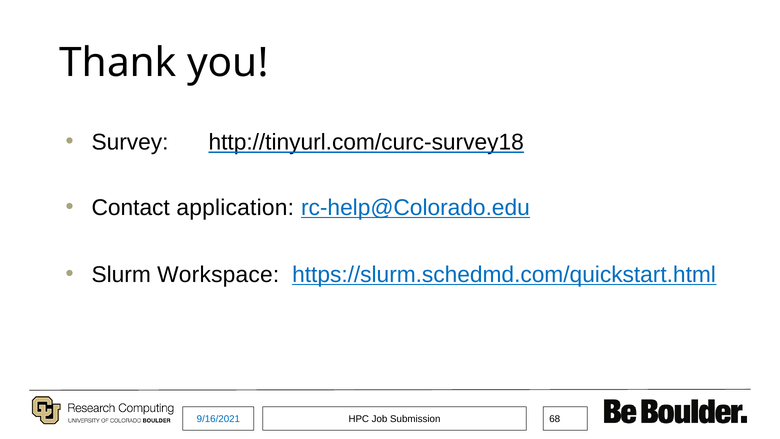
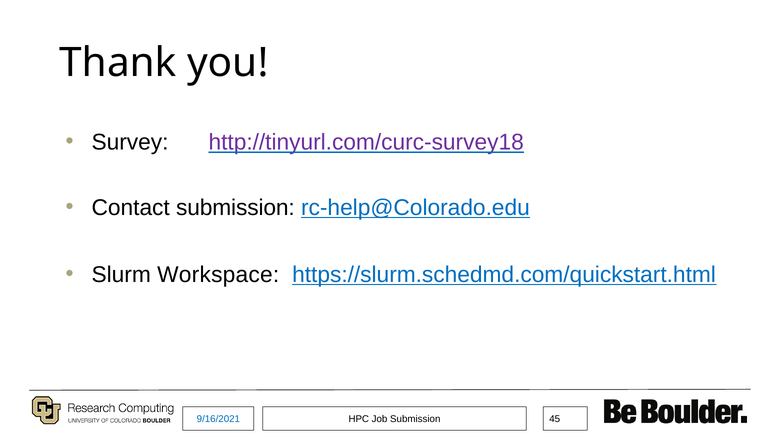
http://tinyurl.com/curc-survey18 colour: black -> purple (366, 142)
Contact application: application -> submission (235, 207)
68: 68 -> 45 (555, 419)
